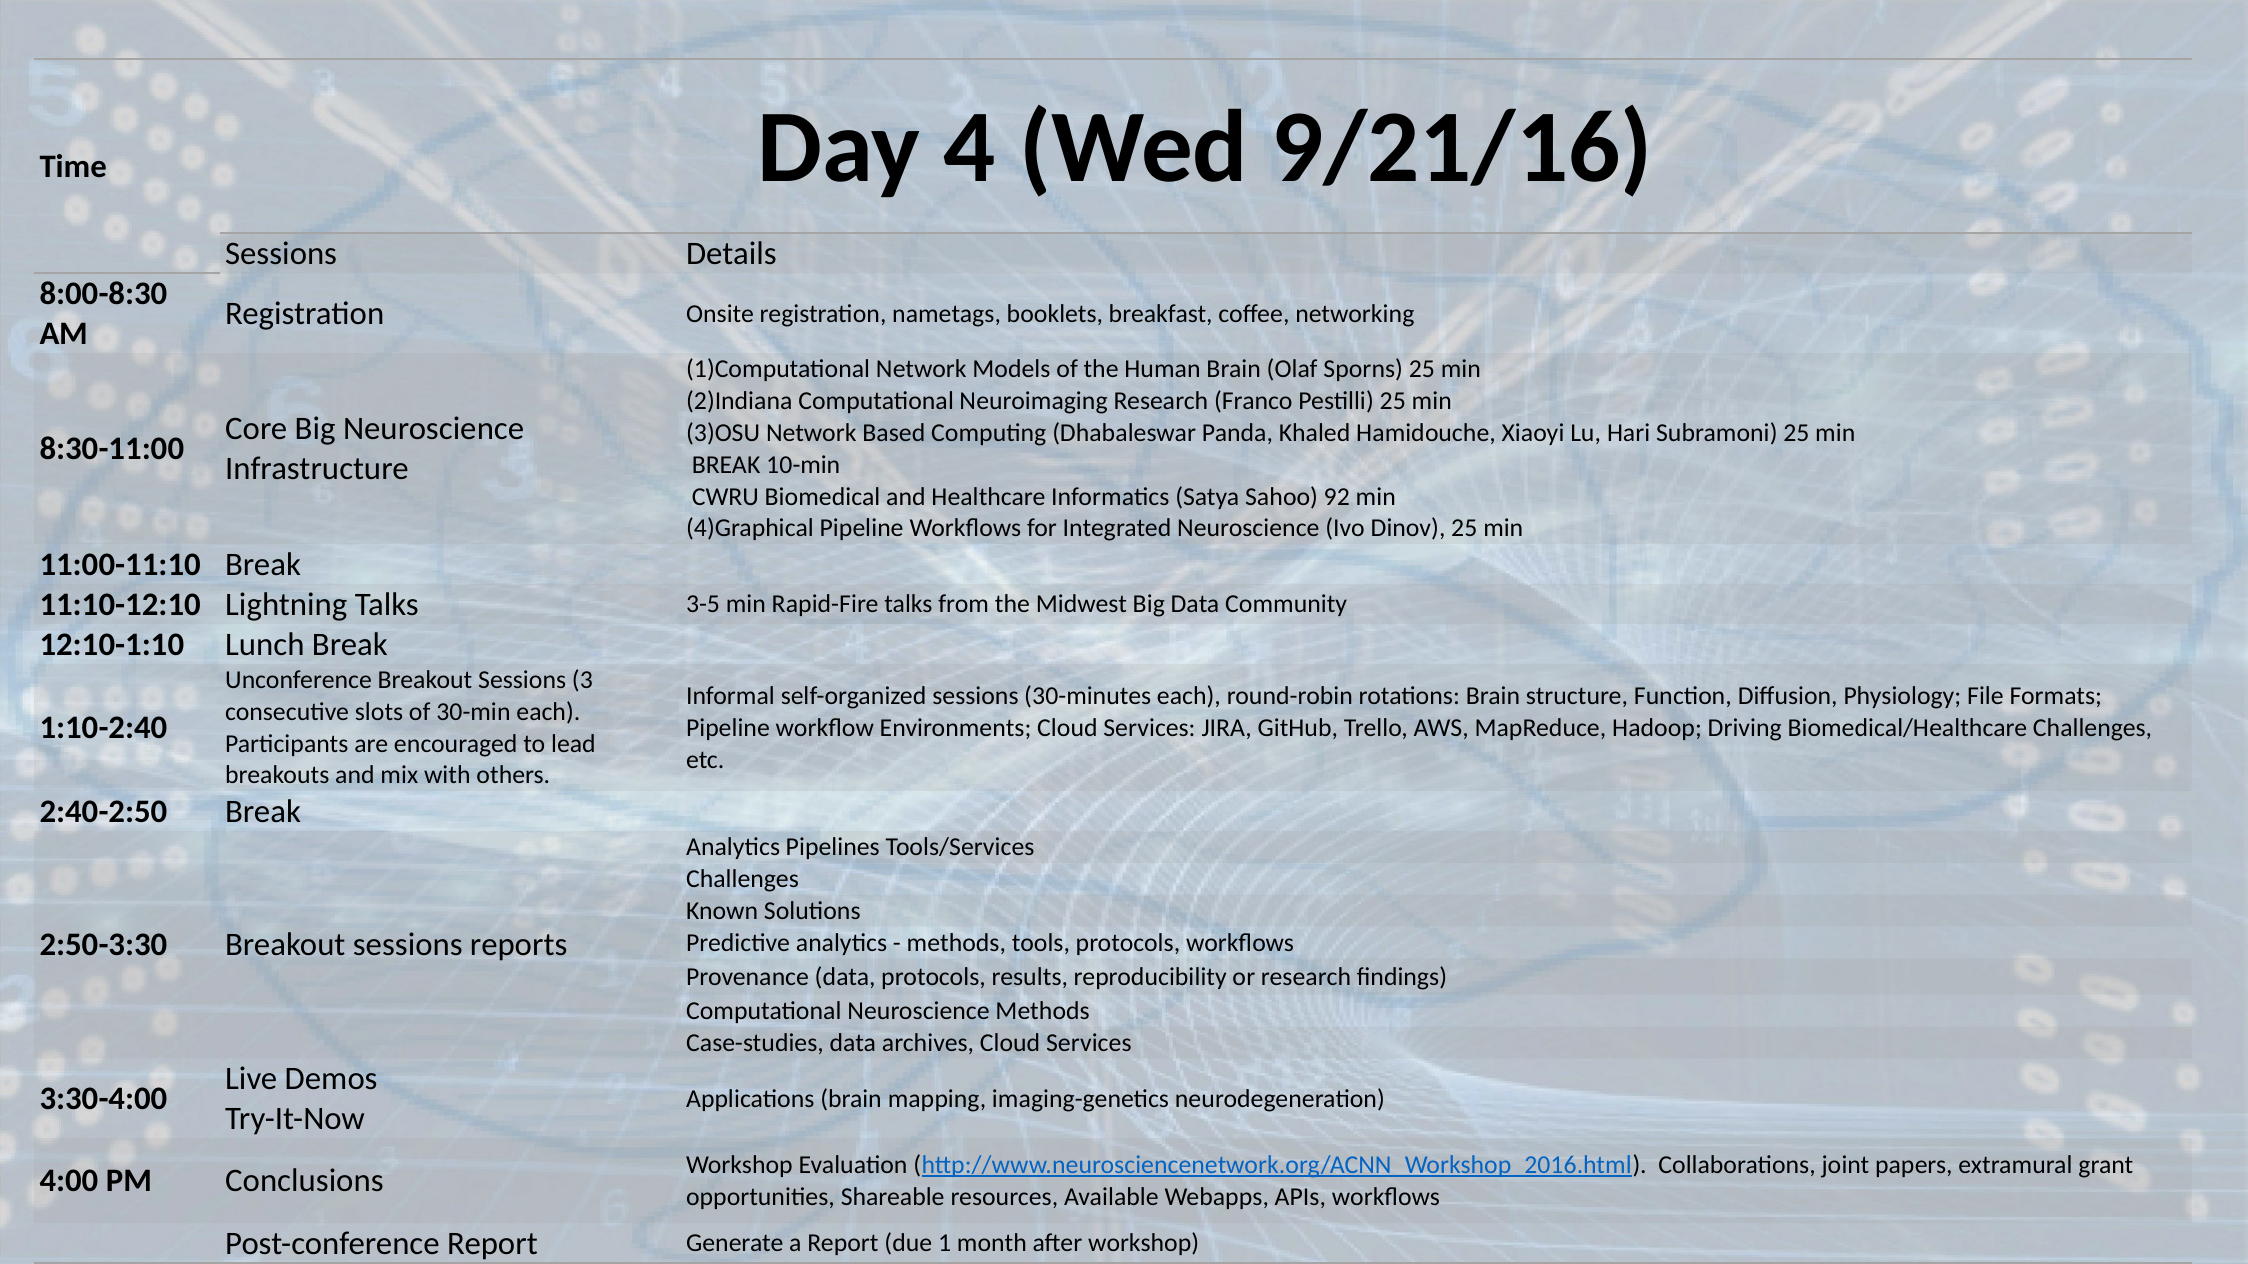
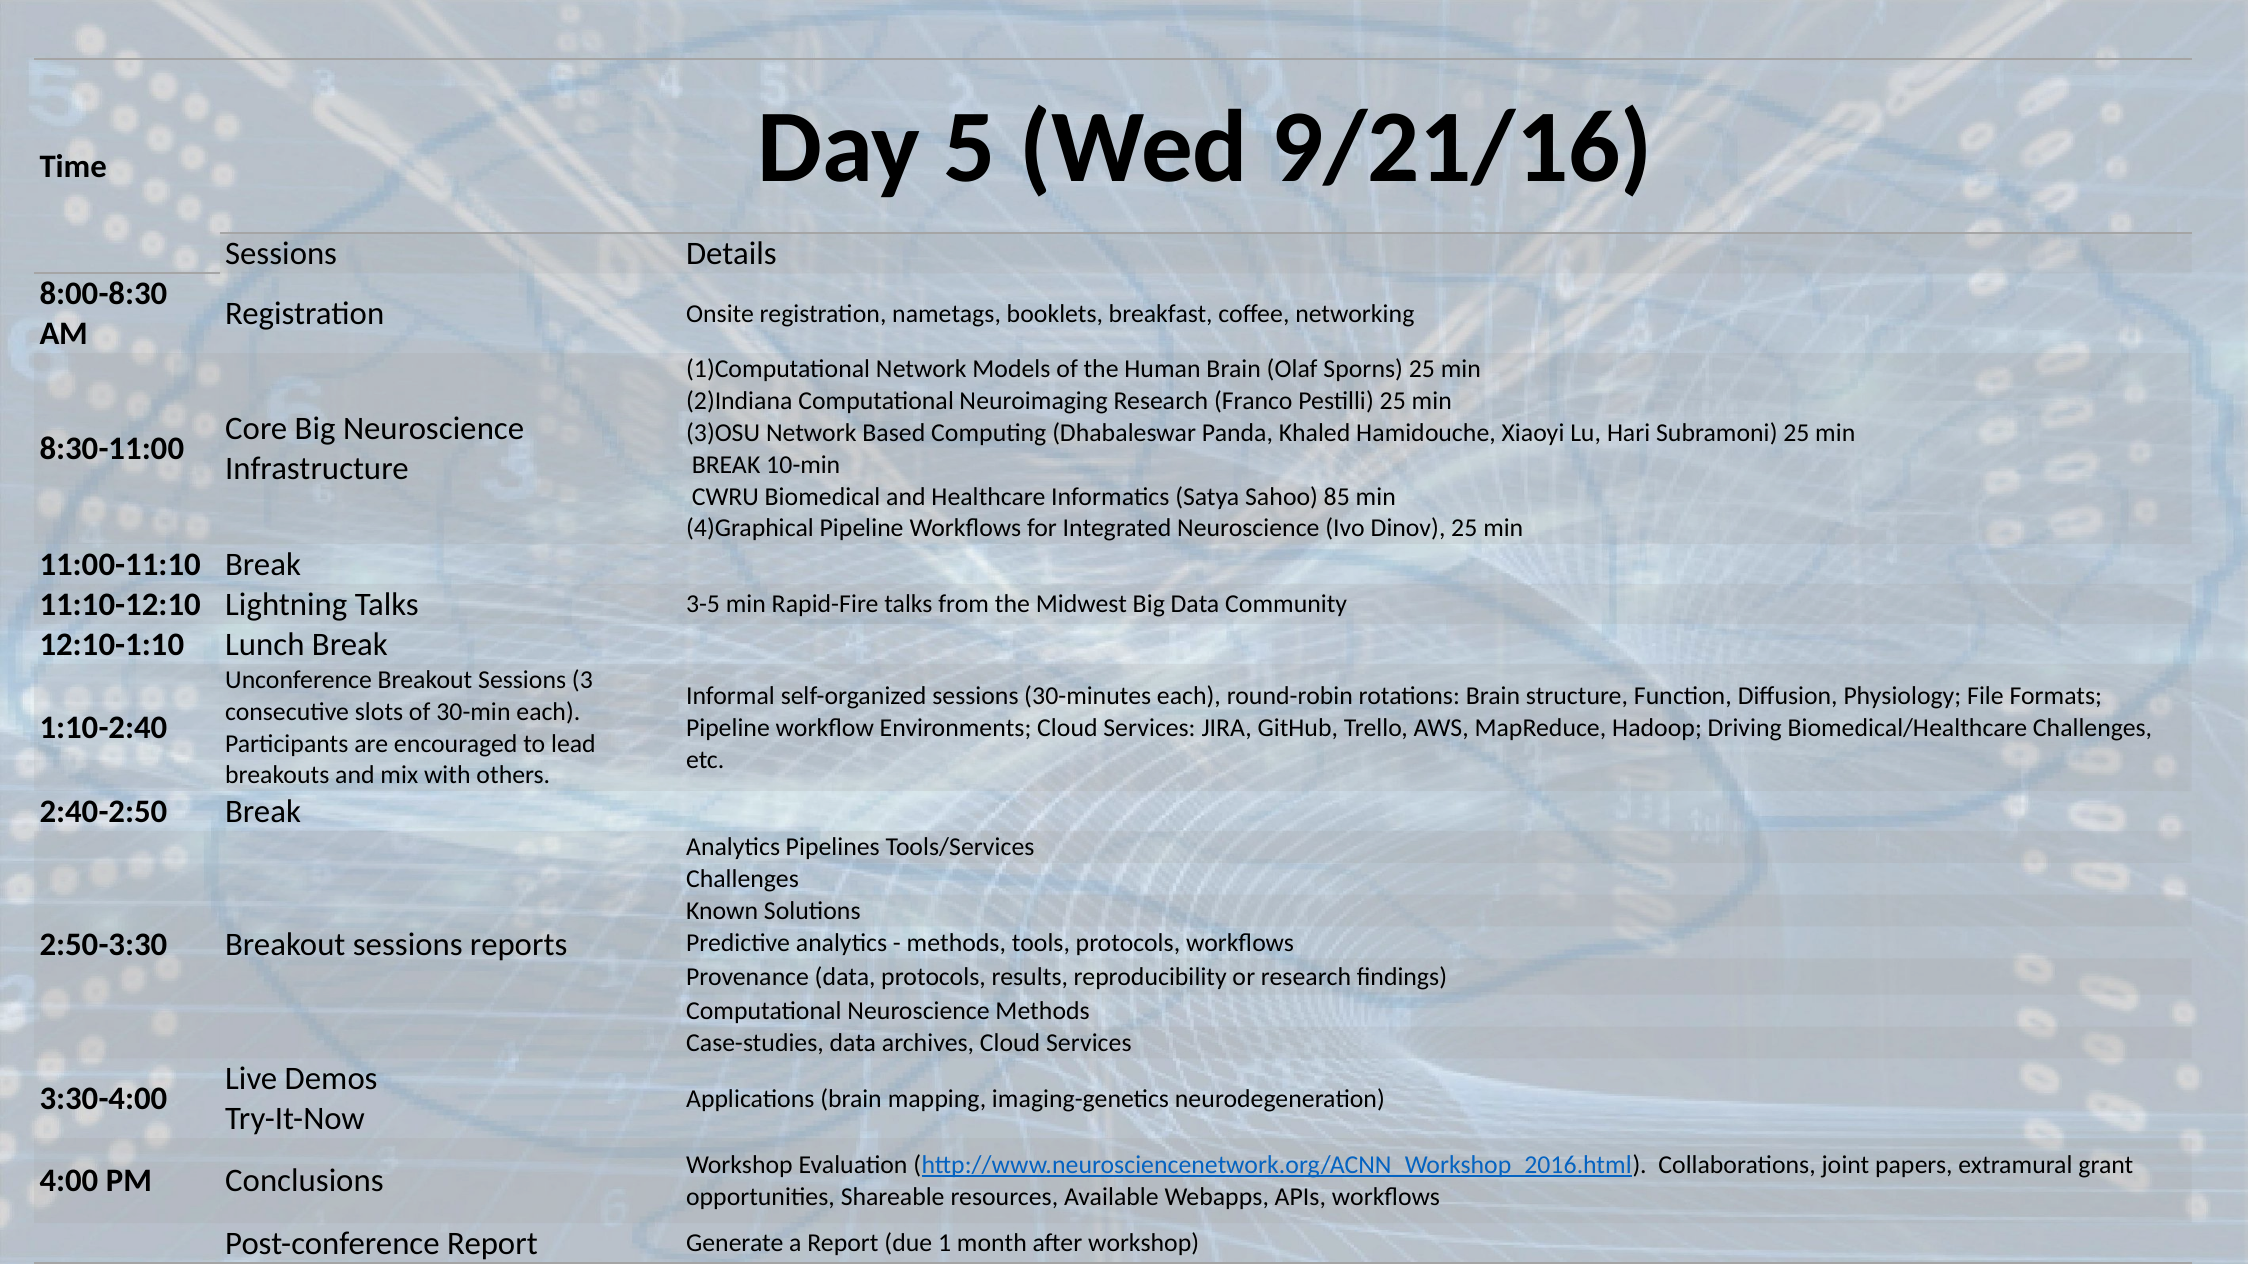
4: 4 -> 5 (970, 147)
92: 92 -> 85 (1337, 497)
